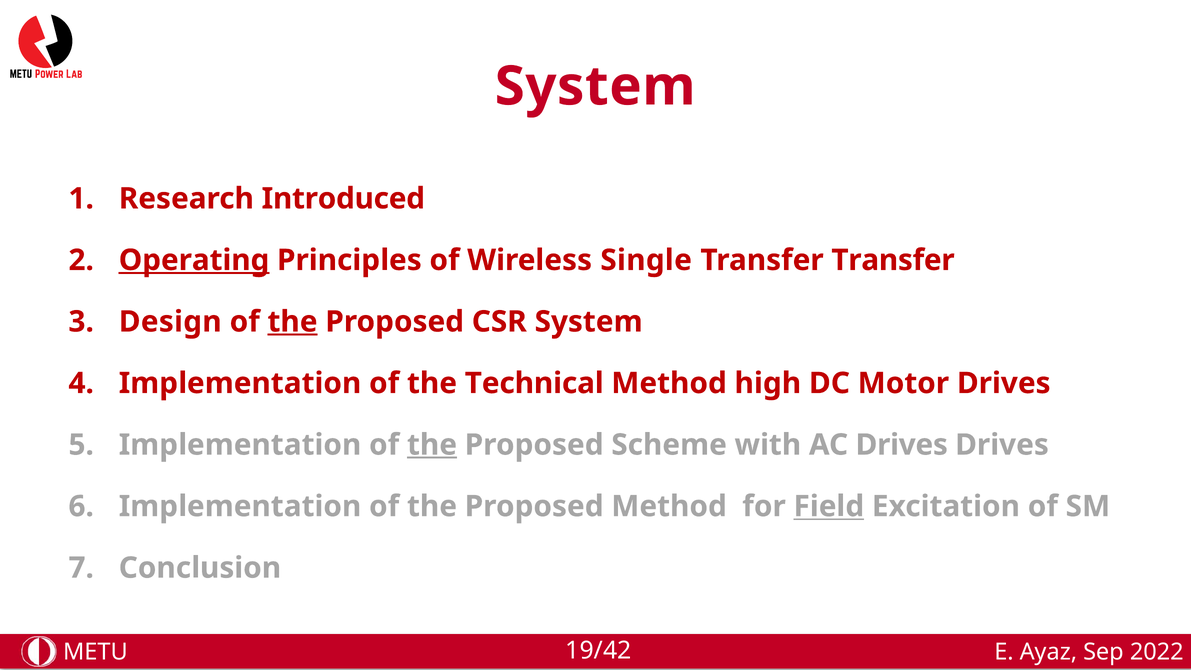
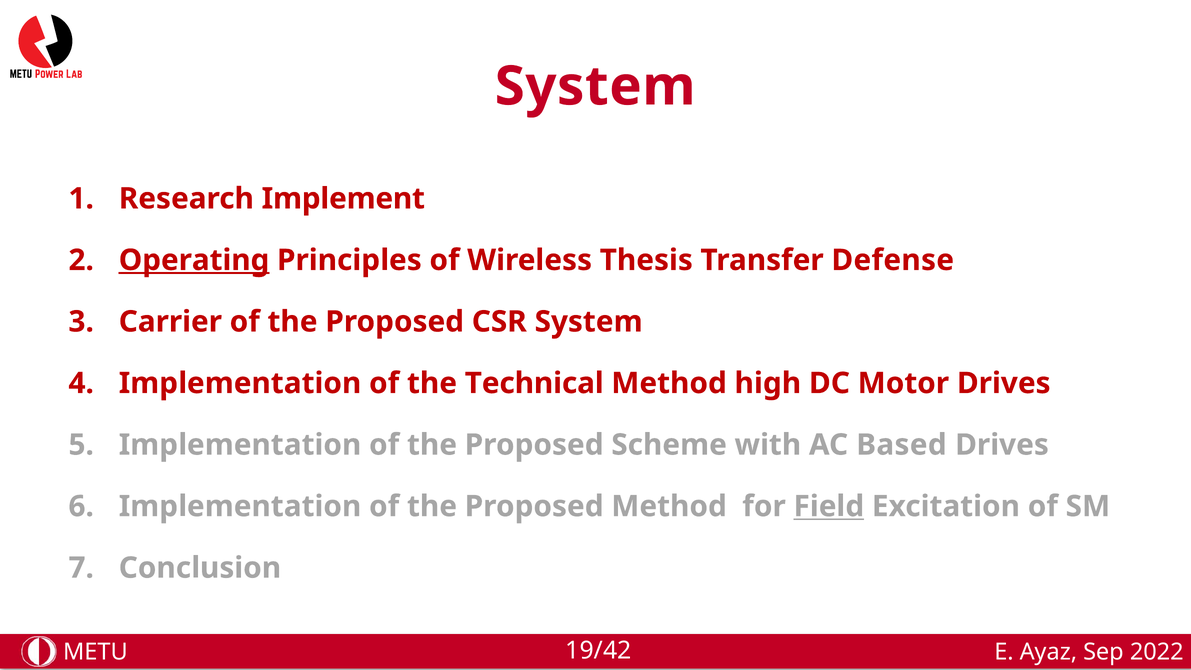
Introduced: Introduced -> Implement (343, 199)
Single: Single -> Thesis (646, 260)
Transfer Transfer: Transfer -> Defense (893, 260)
Design: Design -> Carrier (170, 322)
the underline: present -> none (293, 322)
the underline: present -> none (432, 445)
AC Drives: Drives -> Based (901, 445)
